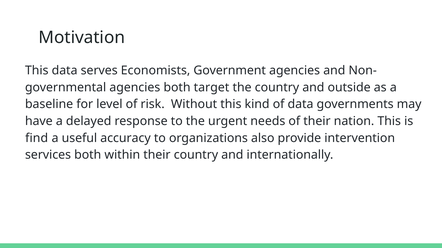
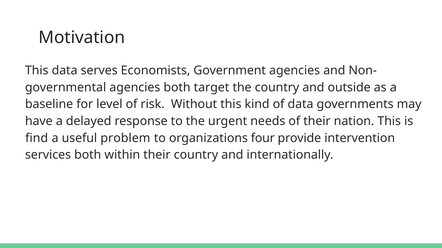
accuracy: accuracy -> problem (125, 138)
also: also -> four (263, 138)
